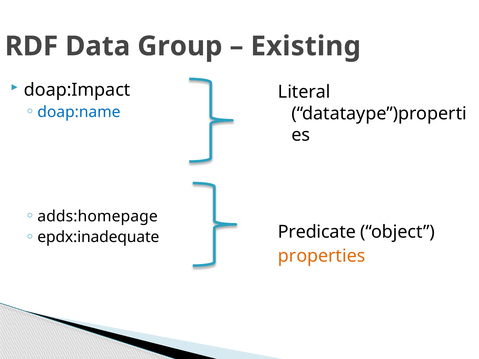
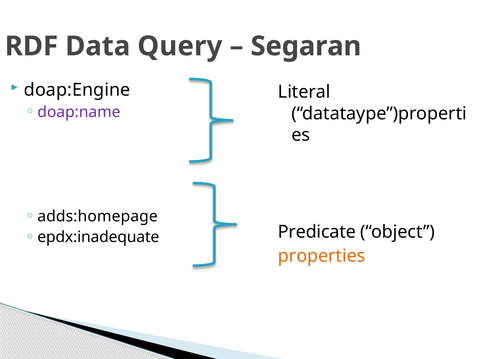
Group: Group -> Query (180, 46)
Existing: Existing -> Segaran (306, 46)
doap:Impact: doap:Impact -> doap:Engine (77, 90)
doap:name colour: blue -> purple (79, 112)
